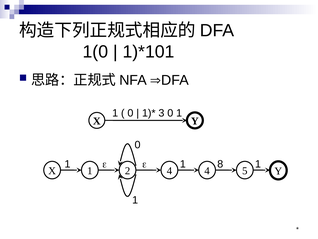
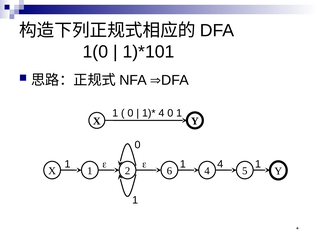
3: 3 -> 4 (161, 113)
1 8: 8 -> 4 (220, 164)
2 4: 4 -> 6 (169, 170)
